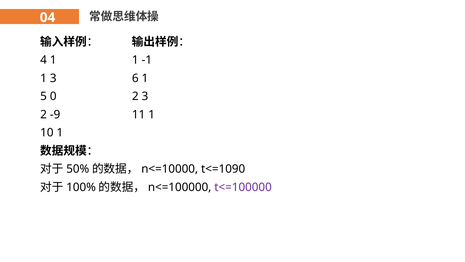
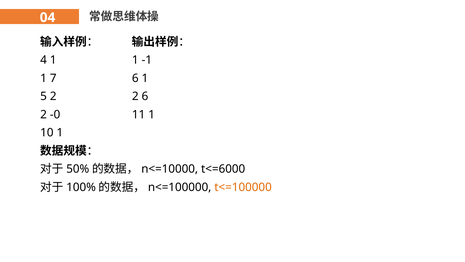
1 3: 3 -> 7 (53, 78)
5 0: 0 -> 2 (53, 96)
2 3: 3 -> 6 (145, 96)
-9: -9 -> -0 (55, 114)
t<=1090: t<=1090 -> t<=6000 (223, 169)
t<=100000 colour: purple -> orange (243, 187)
